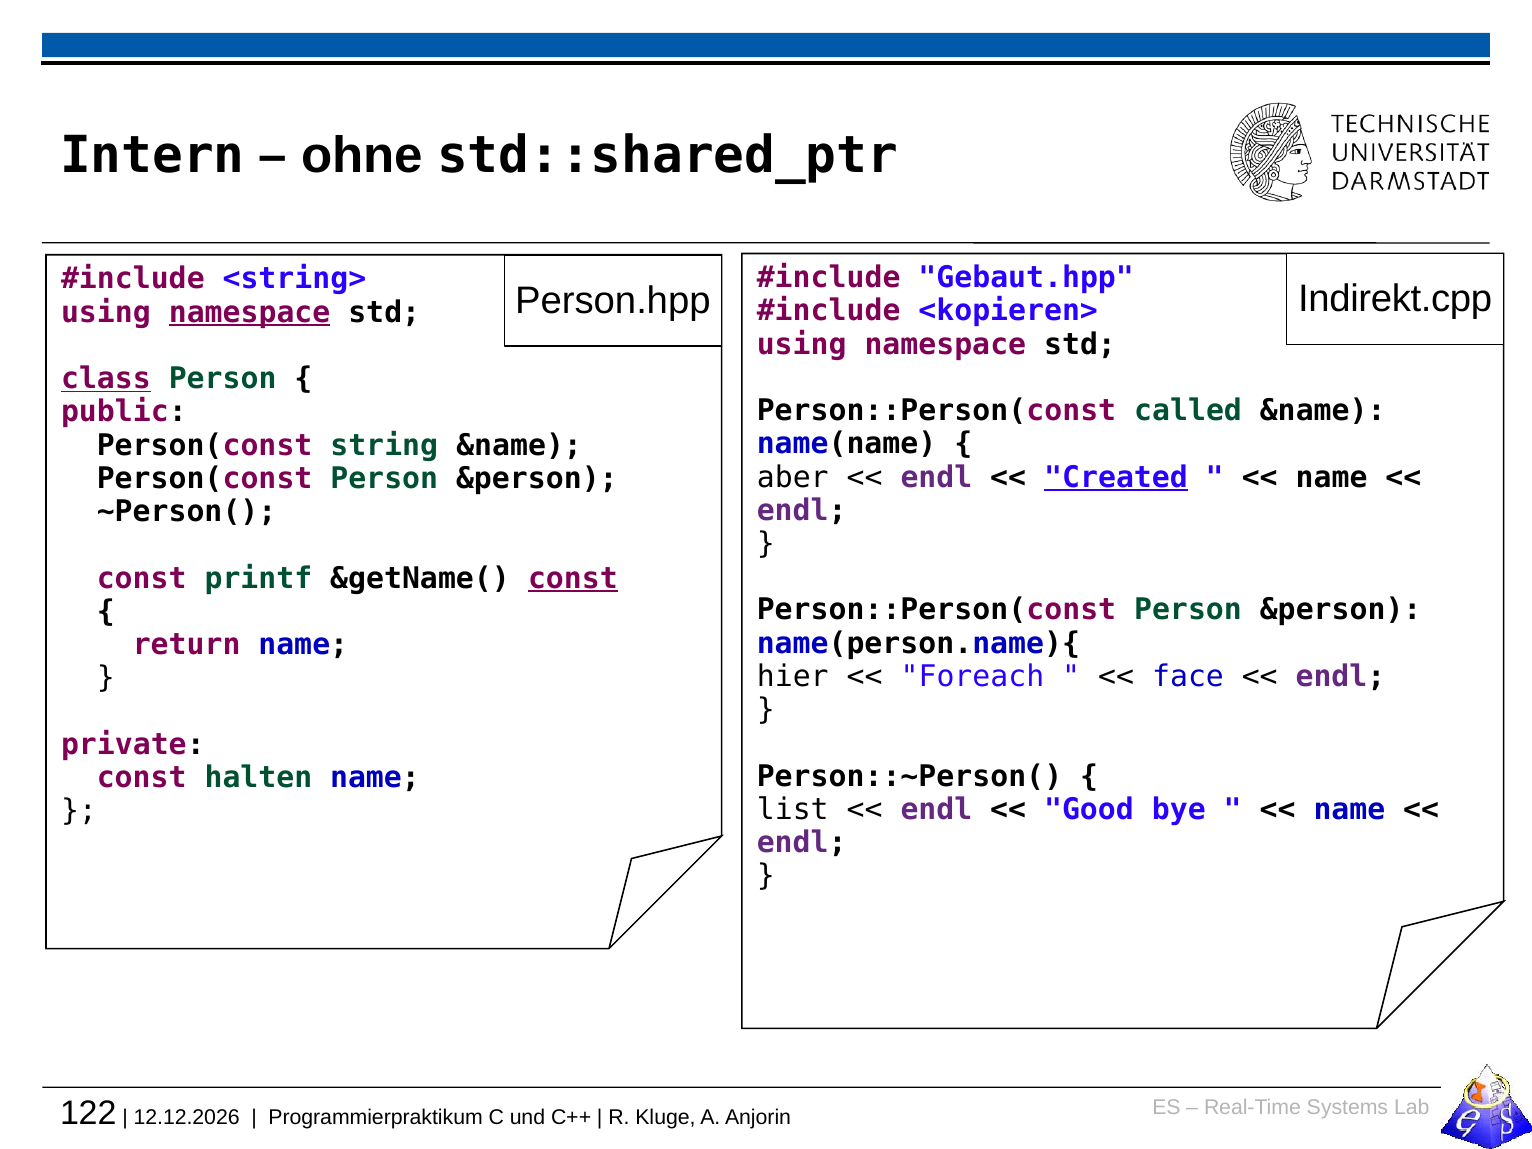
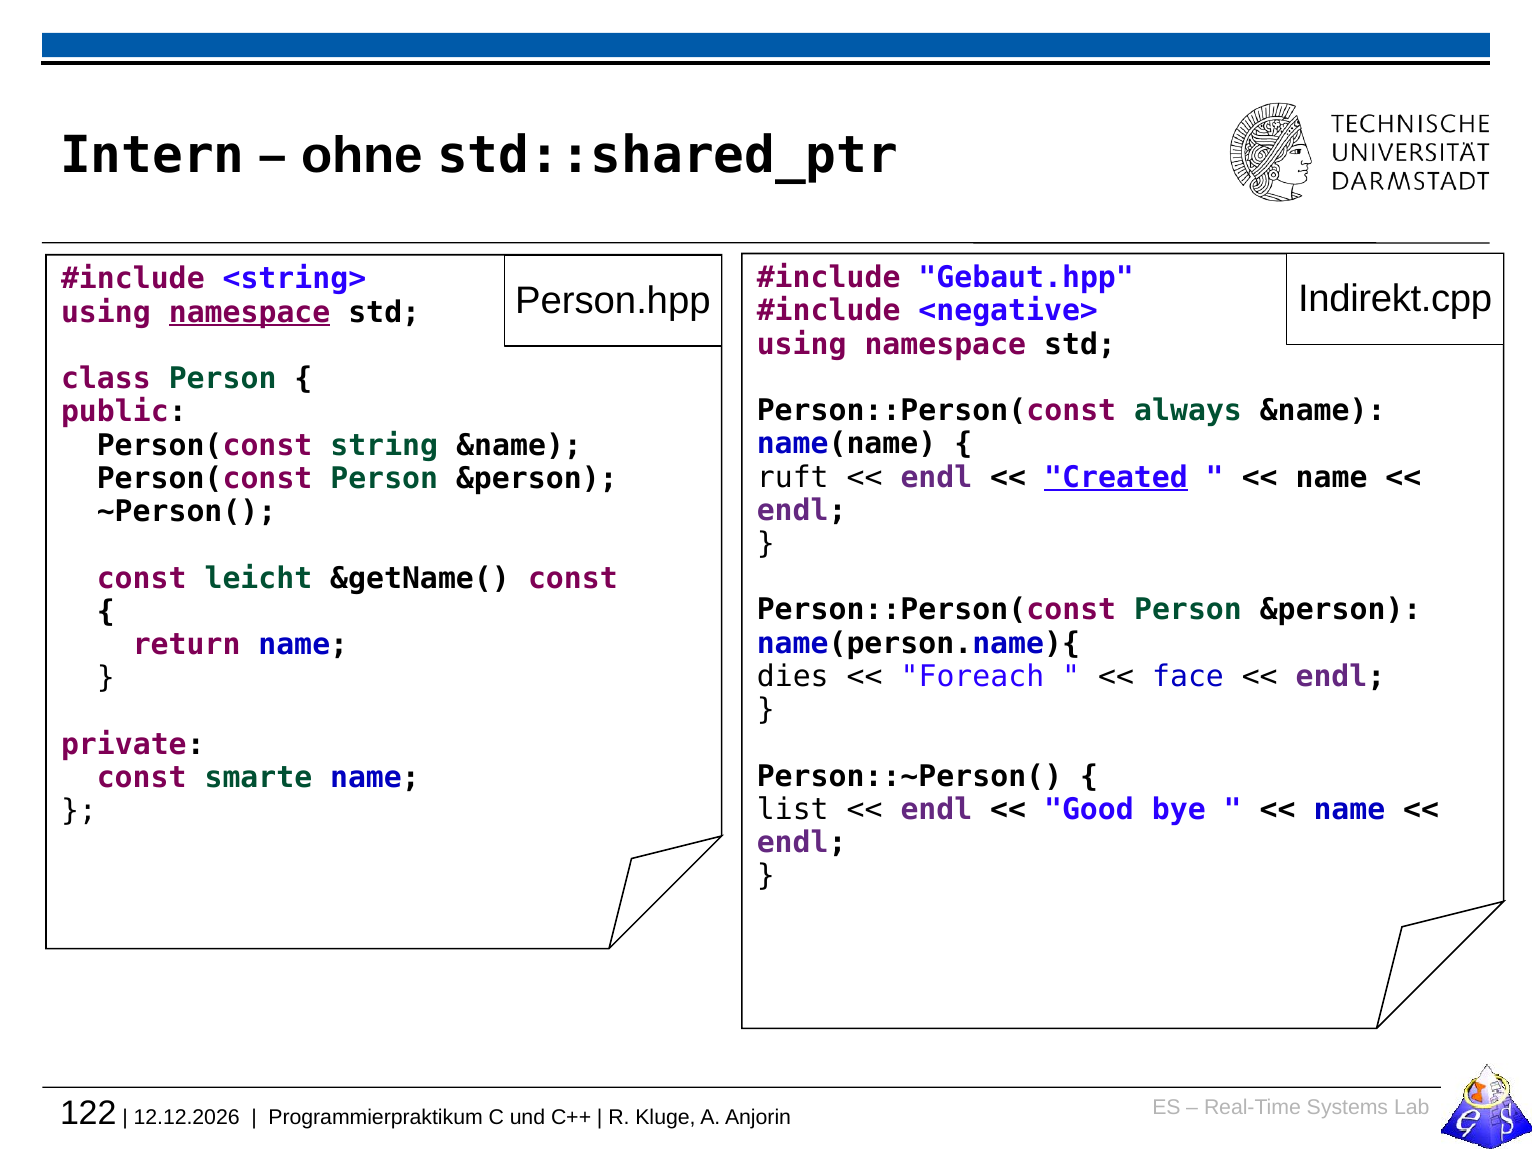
<kopieren>: <kopieren> -> <negative> (1008, 311)
class underline: present -> none (106, 379)
called: called -> always (1188, 411)
aber: aber -> ruft (793, 477)
printf: printf -> leicht (258, 578)
const underline: present -> none (573, 578)
hier: hier -> dies (793, 677)
halten: halten -> smarte (258, 778)
